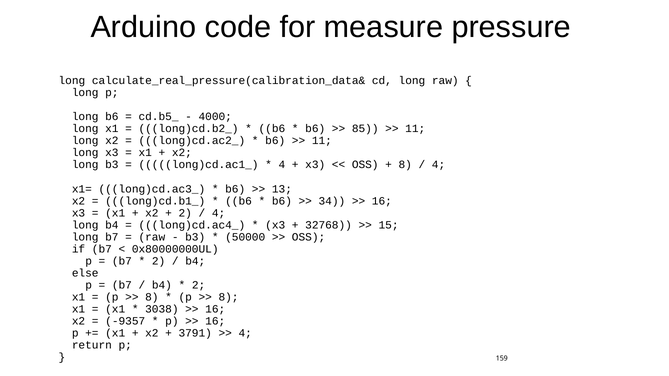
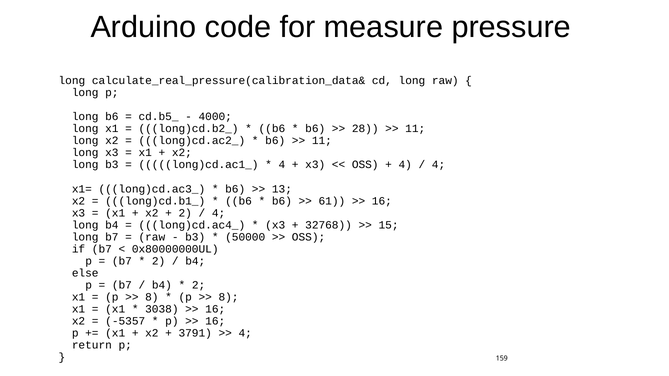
85: 85 -> 28 (365, 129)
8: 8 -> 4 (405, 165)
34: 34 -> 61 (332, 201)
-9357: -9357 -> -5357 (125, 321)
